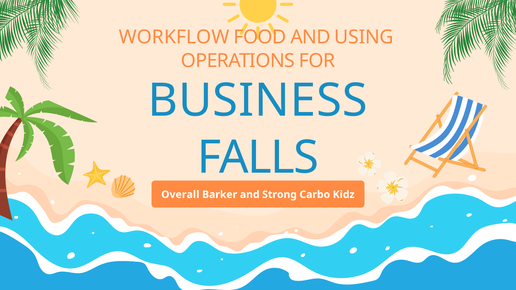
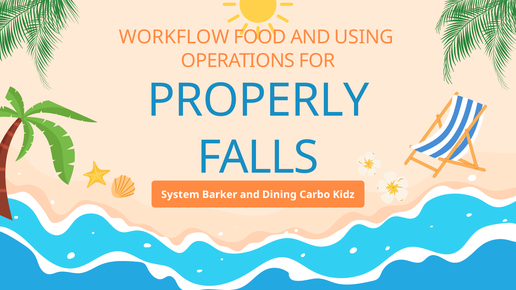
BUSINESS: BUSINESS -> PROPERLY (258, 101)
Overall: Overall -> System (180, 195)
Strong: Strong -> Dining (279, 195)
